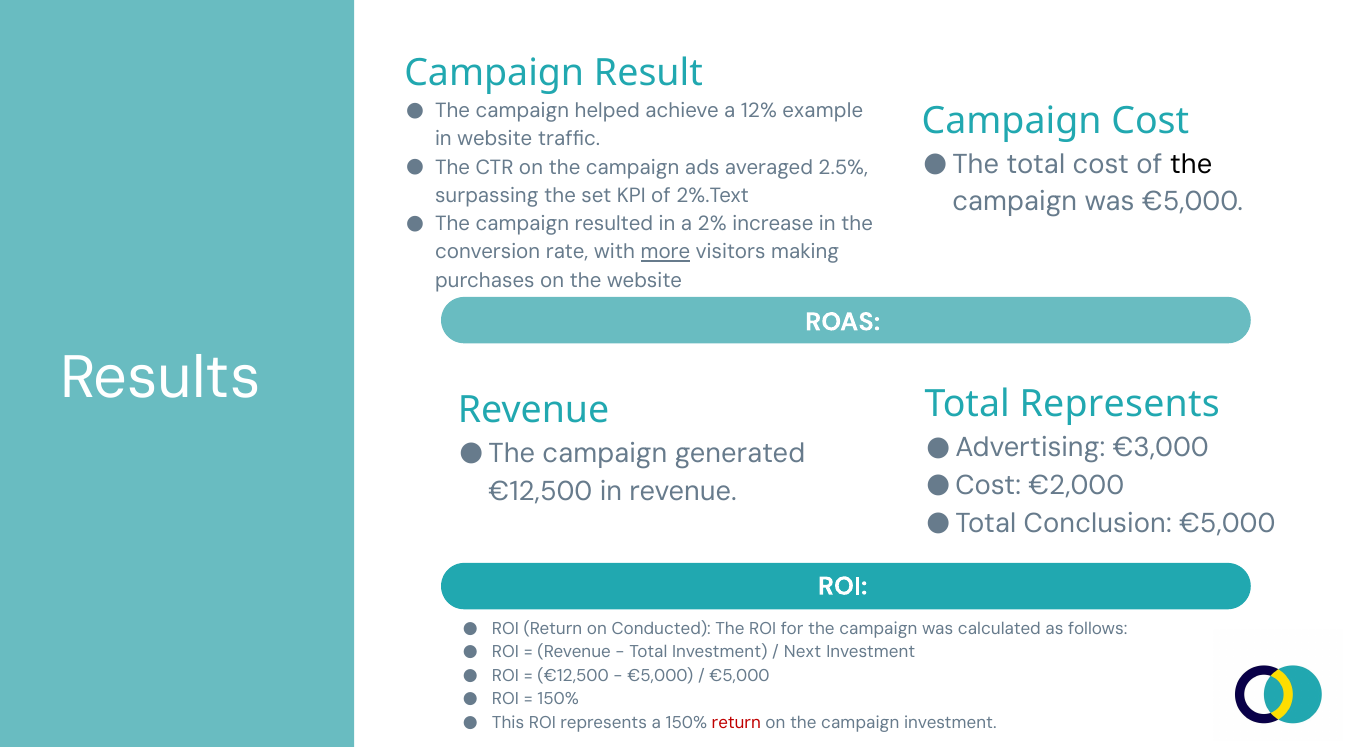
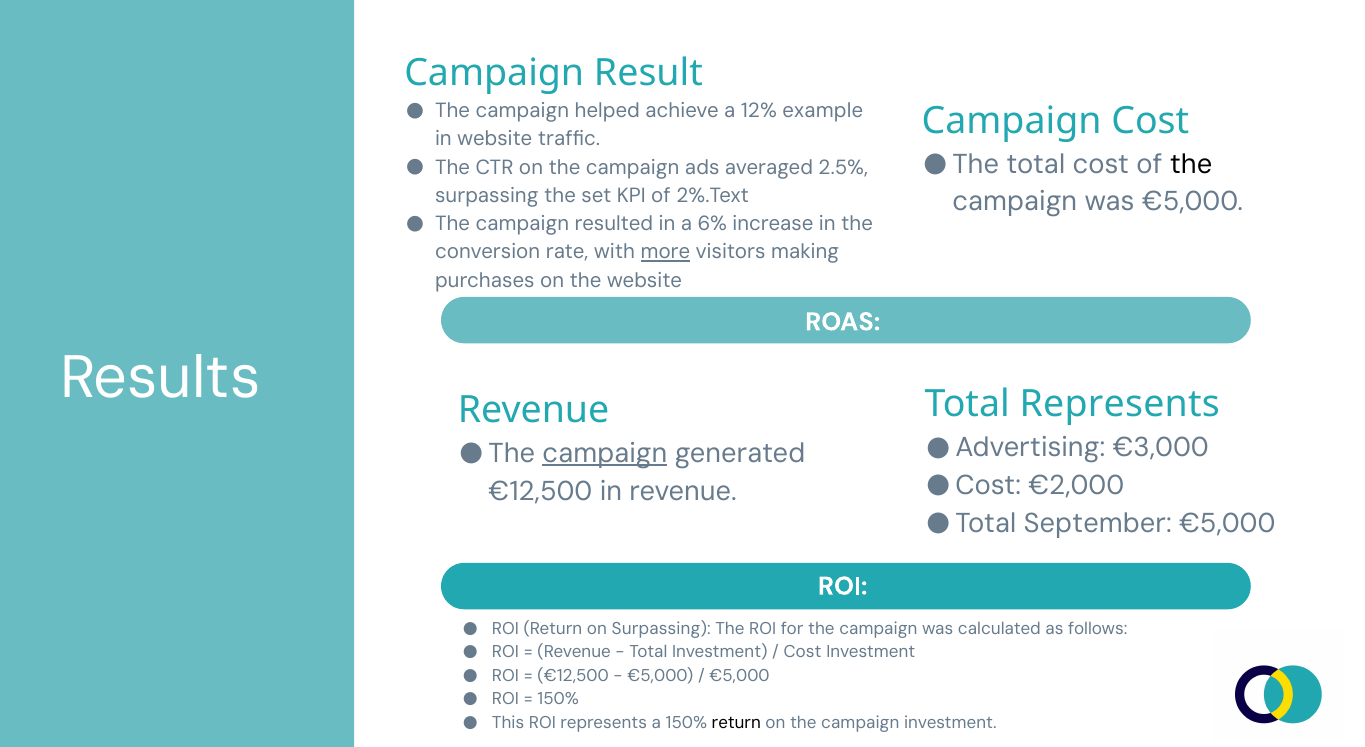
2%: 2% -> 6% (712, 224)
campaign underline: none -> present (605, 453)
Conclusion: Conclusion -> September (1098, 523)
on Conducted: Conducted -> Surpassing (661, 628)
Next: Next -> Cost (803, 652)
return colour: red -> black (736, 722)
